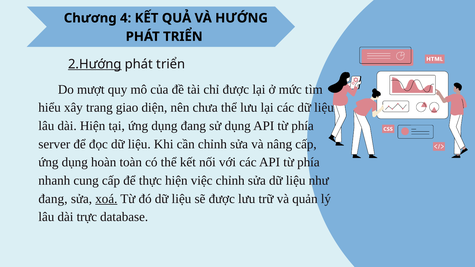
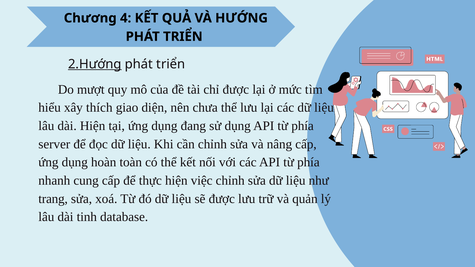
trang: trang -> thích (99, 108)
đang: đang -> trang (53, 199)
xoá underline: present -> none (106, 199)
trực: trực -> tinh (87, 217)
